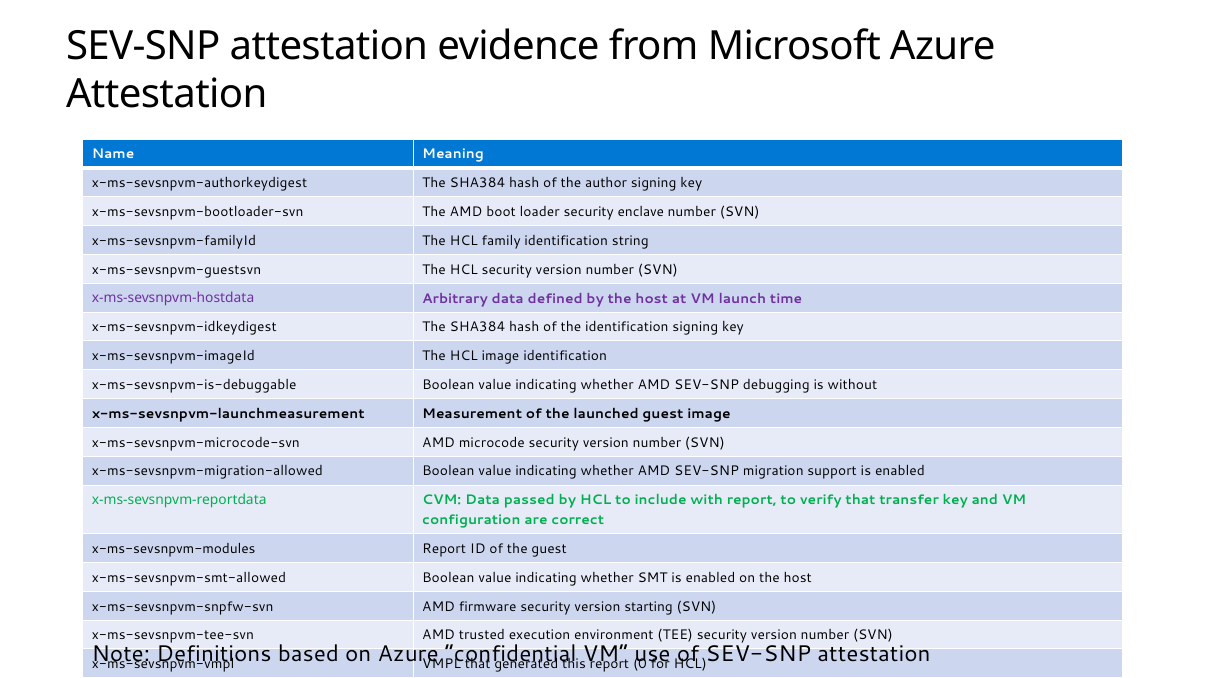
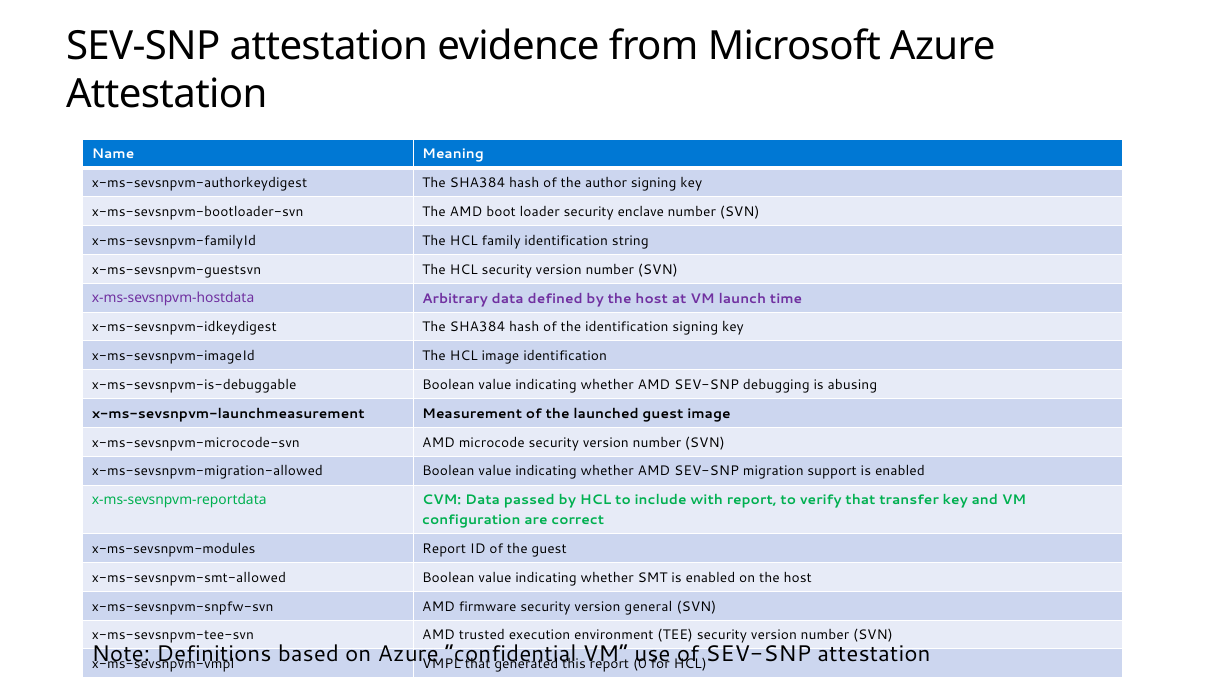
without: without -> abusing (853, 385)
starting: starting -> general (648, 606)
